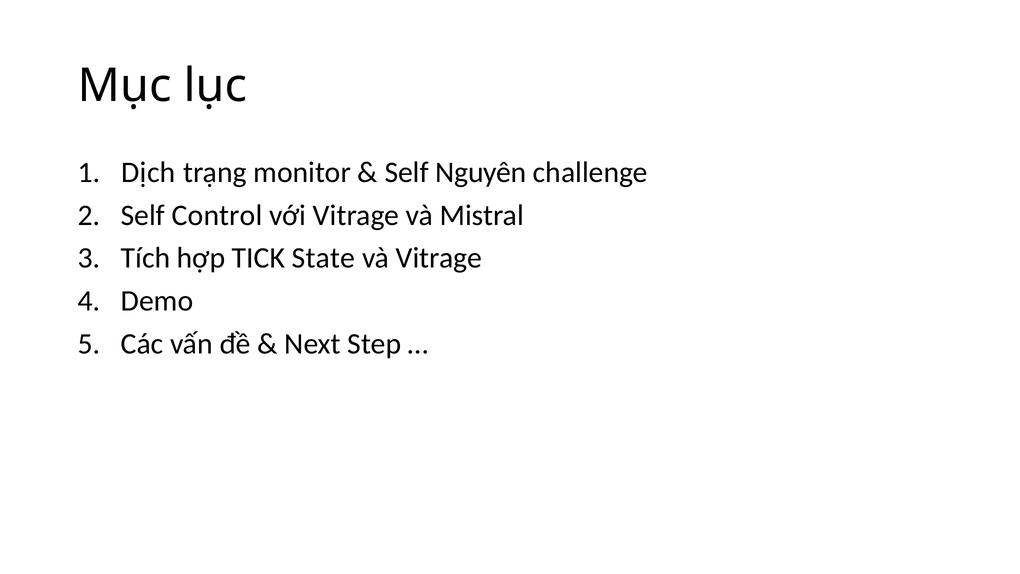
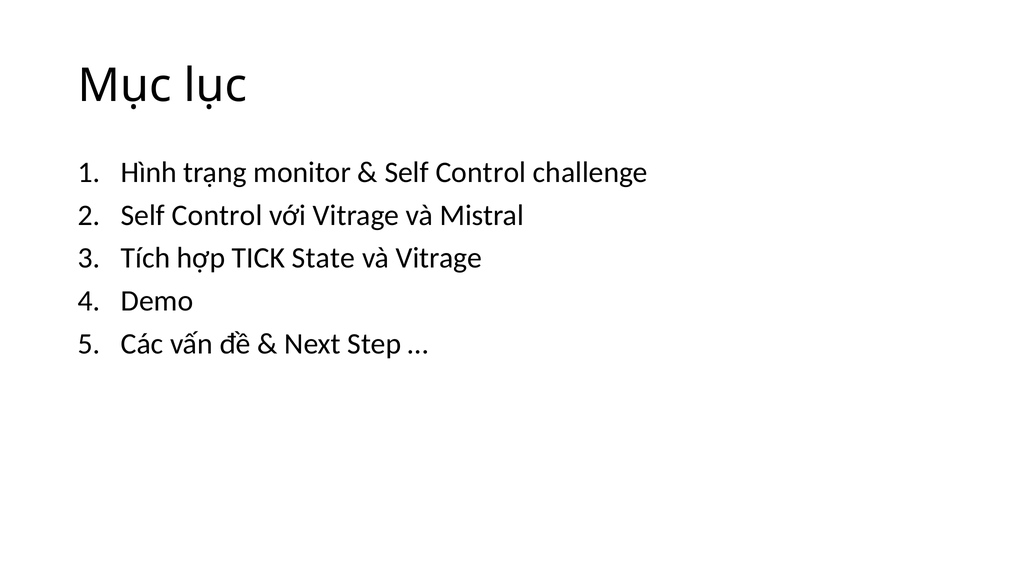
Dịch: Dịch -> Hình (149, 172)
Nguyên: Nguyên -> Control (481, 172)
